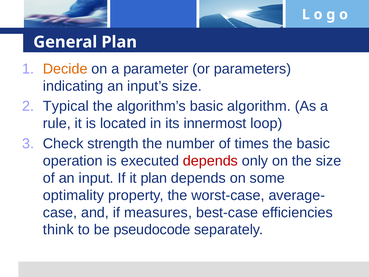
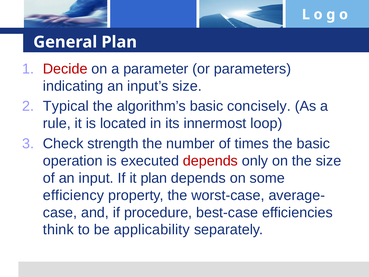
Decide colour: orange -> red (65, 69)
algorithm: algorithm -> concisely (259, 106)
optimality: optimality -> efficiency (73, 195)
measures: measures -> procedure (158, 212)
pseudocode: pseudocode -> applicability (152, 230)
